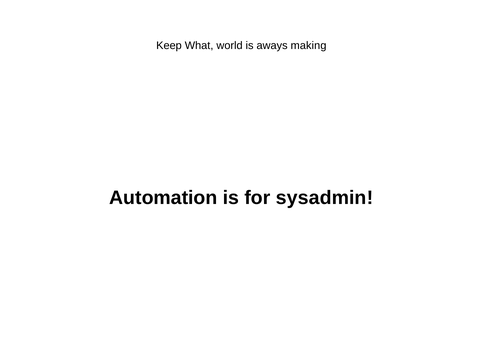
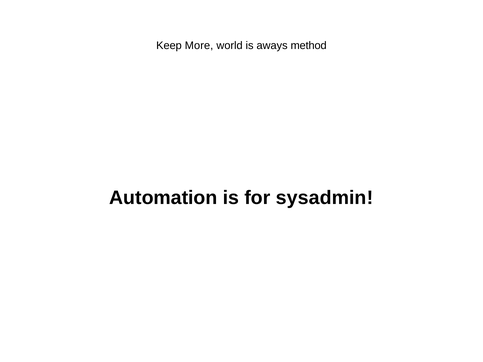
What: What -> More (199, 45)
making: making -> method (309, 45)
